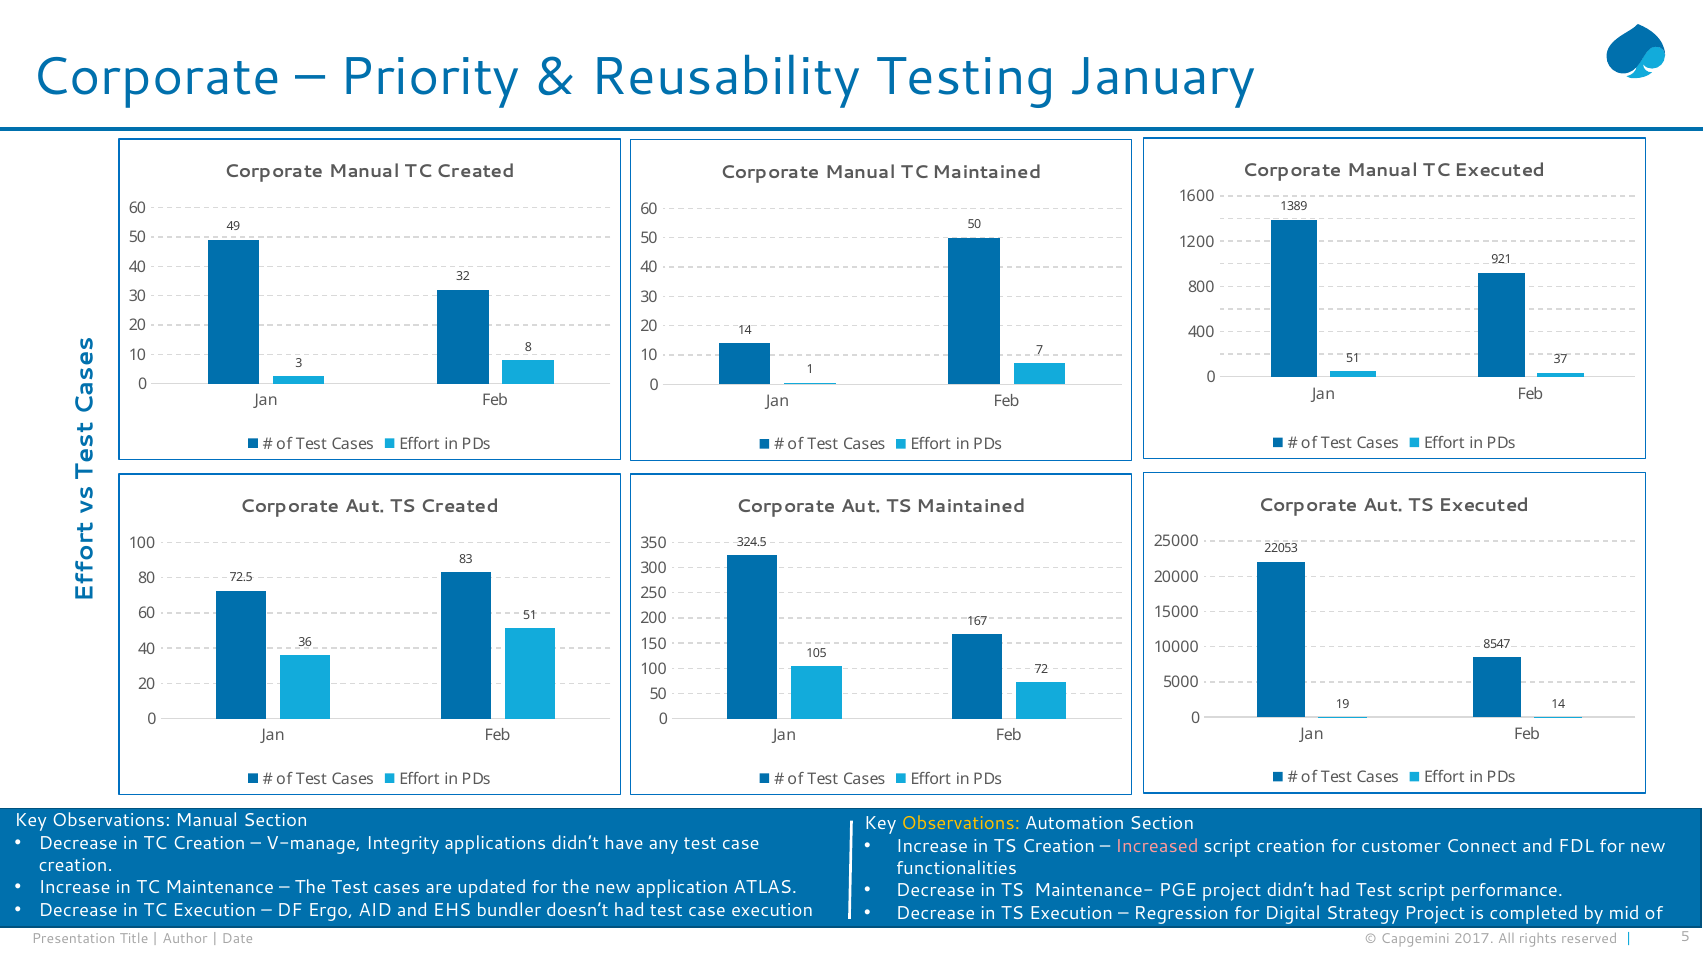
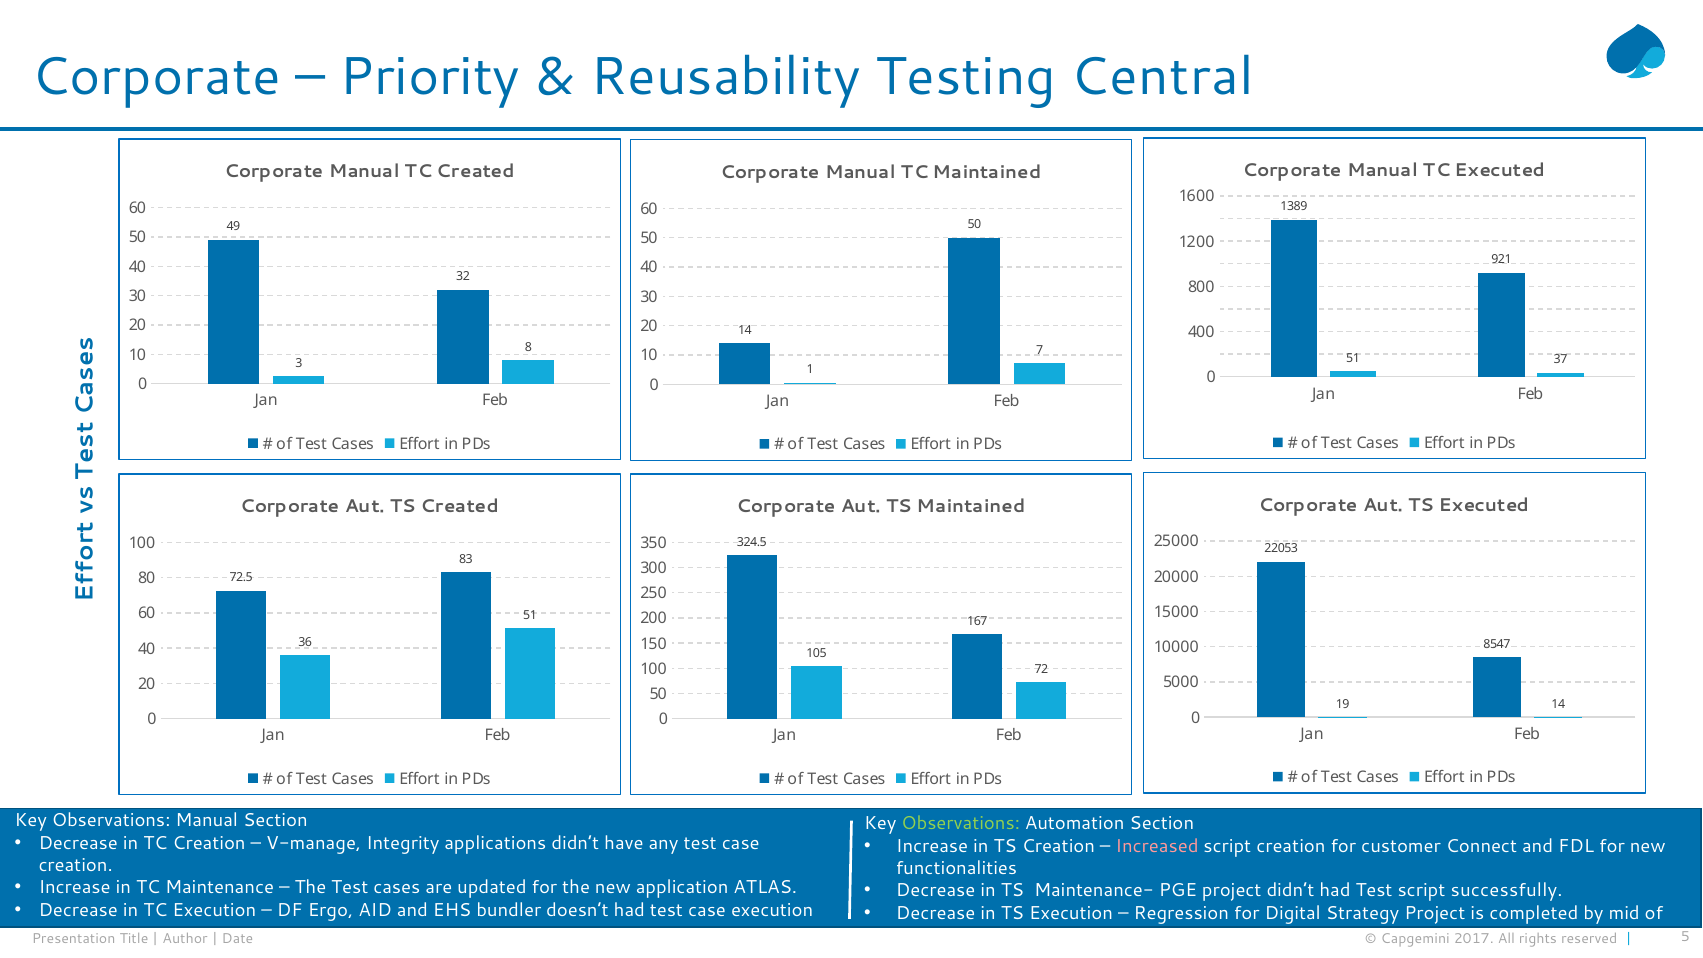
January: January -> Central (1163, 77)
Observations colour: yellow -> light green (961, 824)
performance: performance -> successfully (1507, 891)
